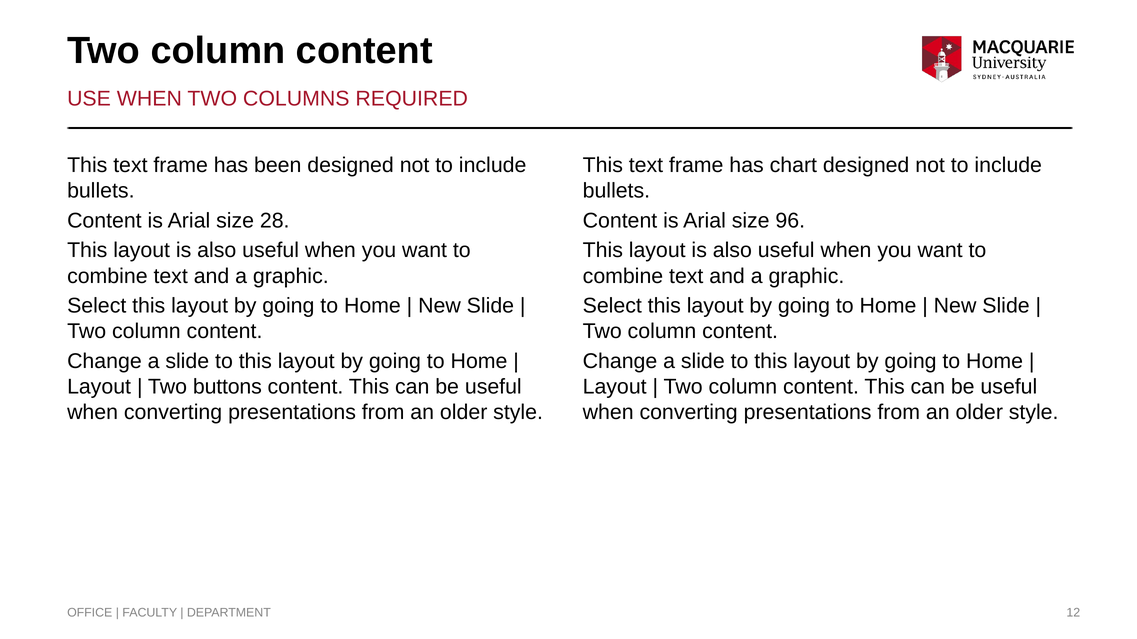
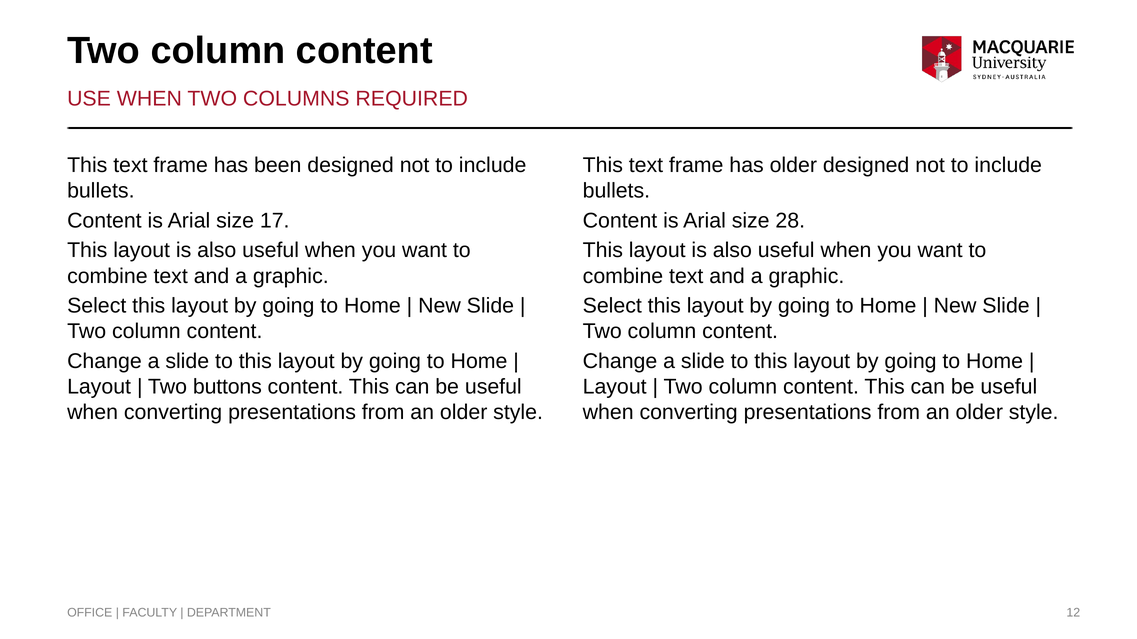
has chart: chart -> older (793, 165)
28: 28 -> 17 (275, 221)
96: 96 -> 28 (790, 221)
